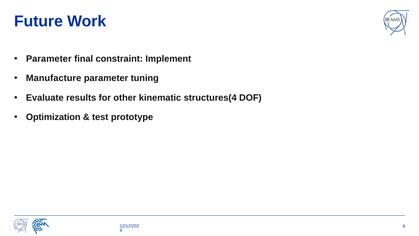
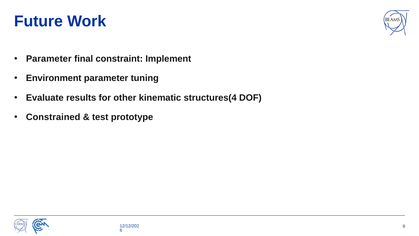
Manufacture: Manufacture -> Environment (54, 78)
Optimization: Optimization -> Constrained (53, 117)
